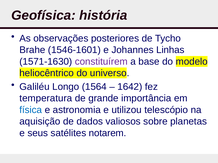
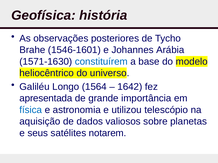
Linhas: Linhas -> Arábia (170, 50)
constituírem colour: purple -> blue (101, 62)
temperatura: temperatura -> apresentada (46, 99)
